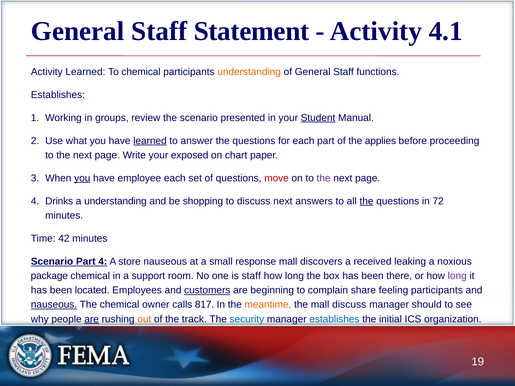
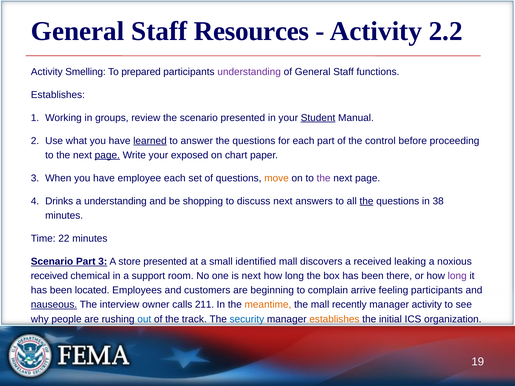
Statement: Statement -> Resources (251, 31)
4.1: 4.1 -> 2.2 (446, 31)
Activity Learned: Learned -> Smelling (86, 72)
To chemical: chemical -> prepared (141, 72)
understanding colour: orange -> purple (249, 72)
applies: applies -> control (380, 141)
page underline: none -> present (107, 155)
you underline: present -> none (82, 178)
move colour: red -> orange (277, 178)
72: 72 -> 38 (438, 201)
42: 42 -> 22 (64, 239)
Part 4: 4 -> 3 (103, 262)
store nauseous: nauseous -> presented (165, 262)
response: response -> identified (256, 262)
package: package -> received (49, 276)
is staff: staff -> next (251, 276)
customers underline: present -> none (207, 290)
share: share -> arrive (363, 290)
The chemical: chemical -> interview (120, 305)
817: 817 -> 211 (205, 305)
mall discuss: discuss -> recently (349, 305)
manager should: should -> activity (427, 305)
are underline: present -> none (92, 319)
out colour: orange -> blue (144, 319)
establishes colour: blue -> orange (334, 319)
